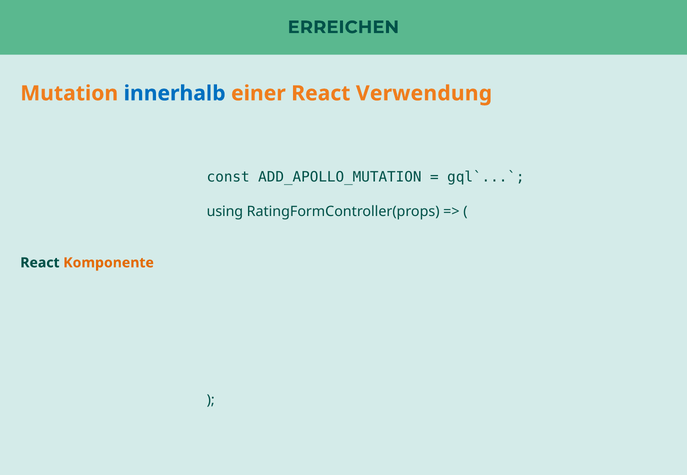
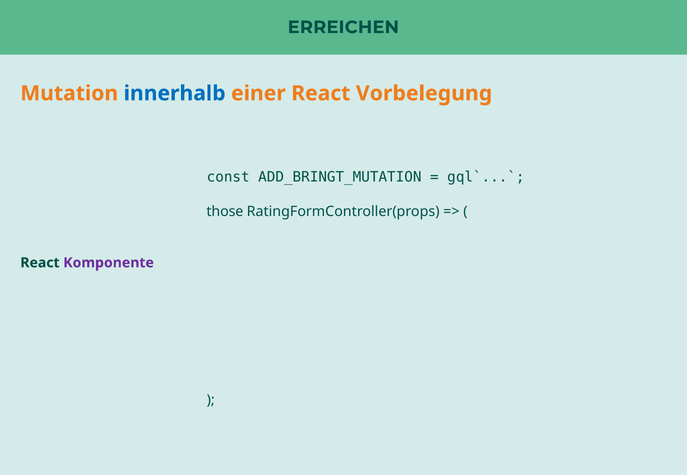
Verwendung: Verwendung -> Vorbelegung (424, 93)
ADD_APOLLO_MUTATION: ADD_APOLLO_MUTATION -> ADD_BRINGT_MUTATION (340, 177)
using: using -> those (225, 212)
Komponente colour: orange -> purple (109, 263)
